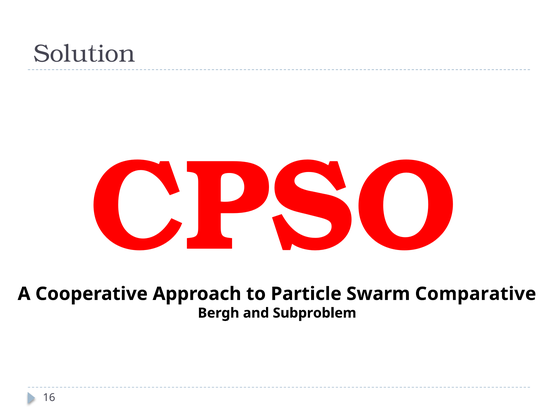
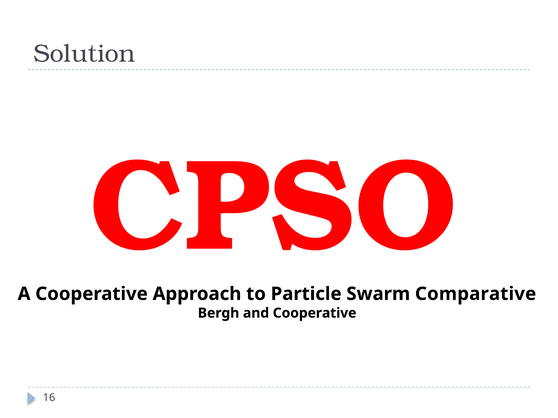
and Subproblem: Subproblem -> Cooperative (315, 313)
